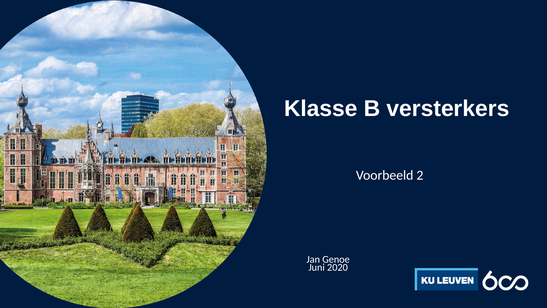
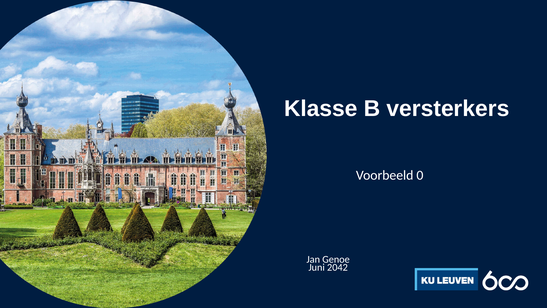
2: 2 -> 0 (420, 175)
2020: 2020 -> 2042 (337, 267)
